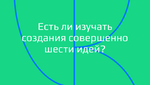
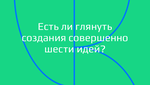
изучать: изучать -> глянуть (94, 26)
